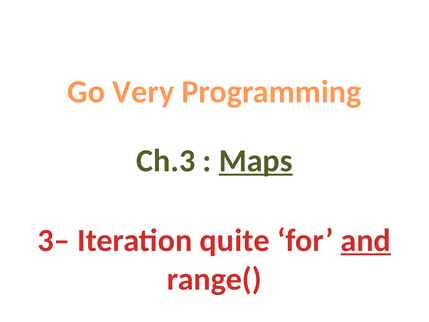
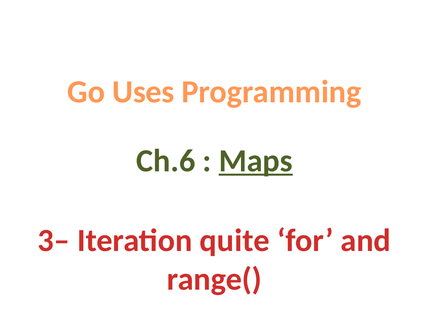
Very: Very -> Uses (143, 92)
Ch.3: Ch.3 -> Ch.6 (166, 161)
and underline: present -> none (366, 240)
